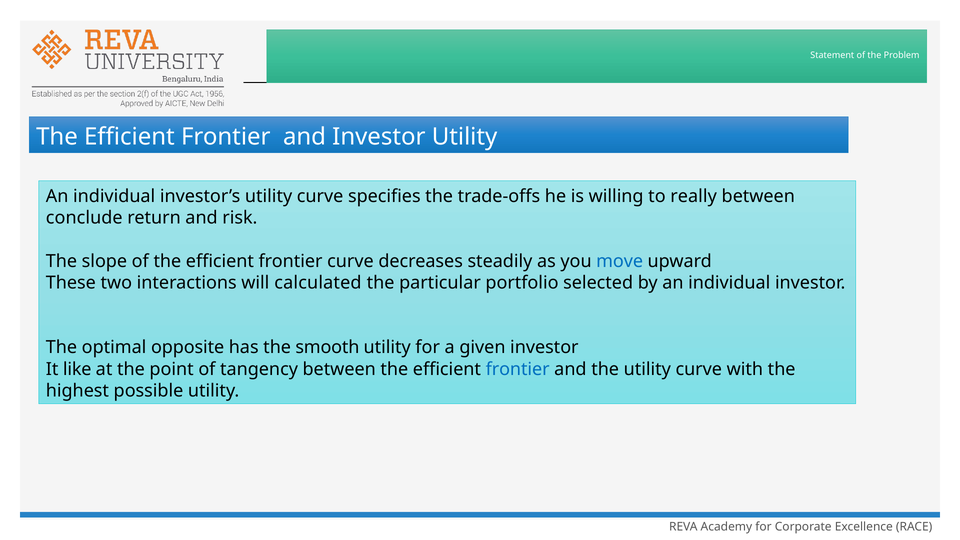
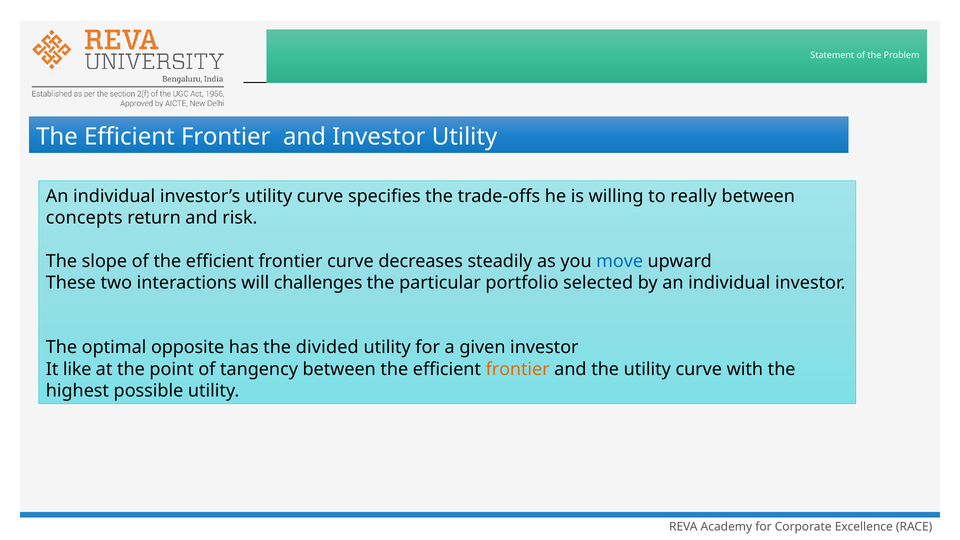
conclude: conclude -> concepts (84, 218)
calculated: calculated -> challenges (318, 283)
smooth: smooth -> divided (327, 348)
frontier colour: blue -> orange (518, 369)
